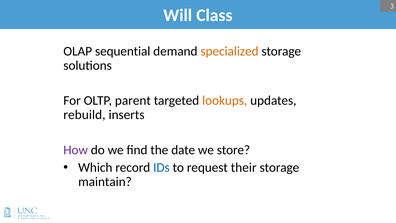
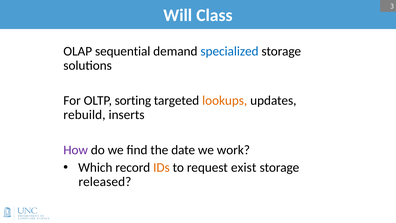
specialized colour: orange -> blue (230, 51)
parent: parent -> sorting (133, 100)
store: store -> work (233, 150)
IDs colour: blue -> orange (161, 167)
their: their -> exist (244, 167)
maintain: maintain -> released (105, 182)
